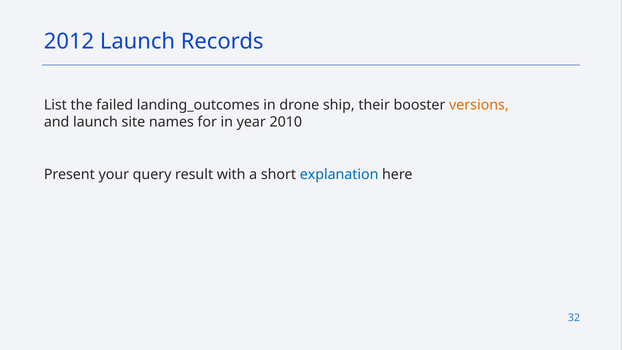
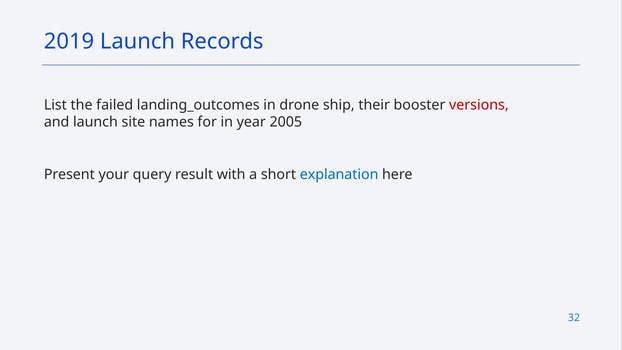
2012: 2012 -> 2019 (69, 42)
versions colour: orange -> red (479, 105)
2010: 2010 -> 2005 (286, 122)
